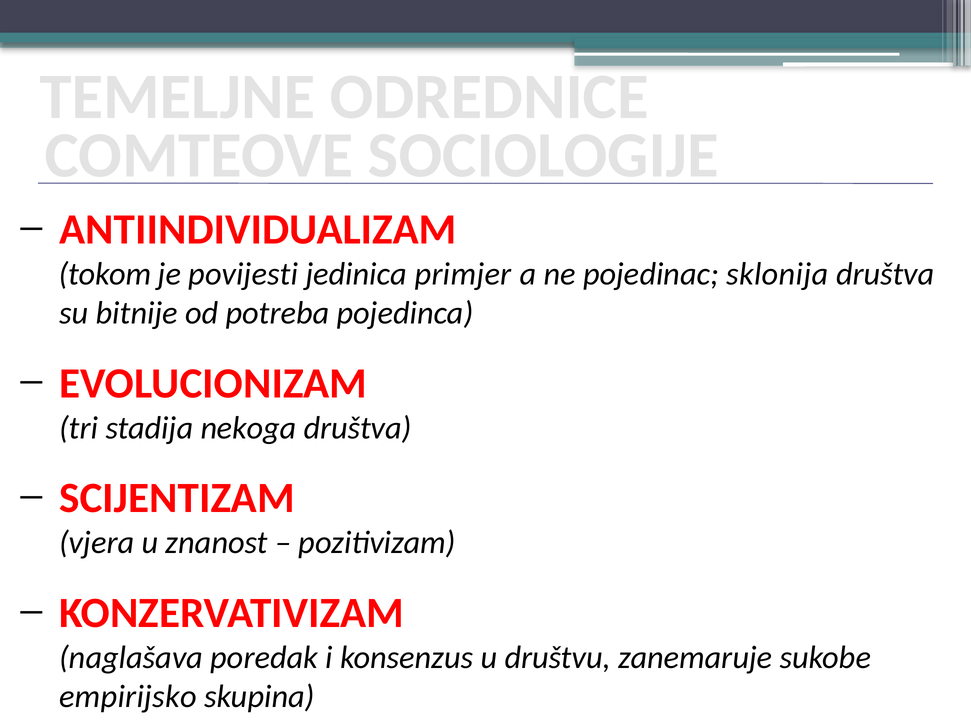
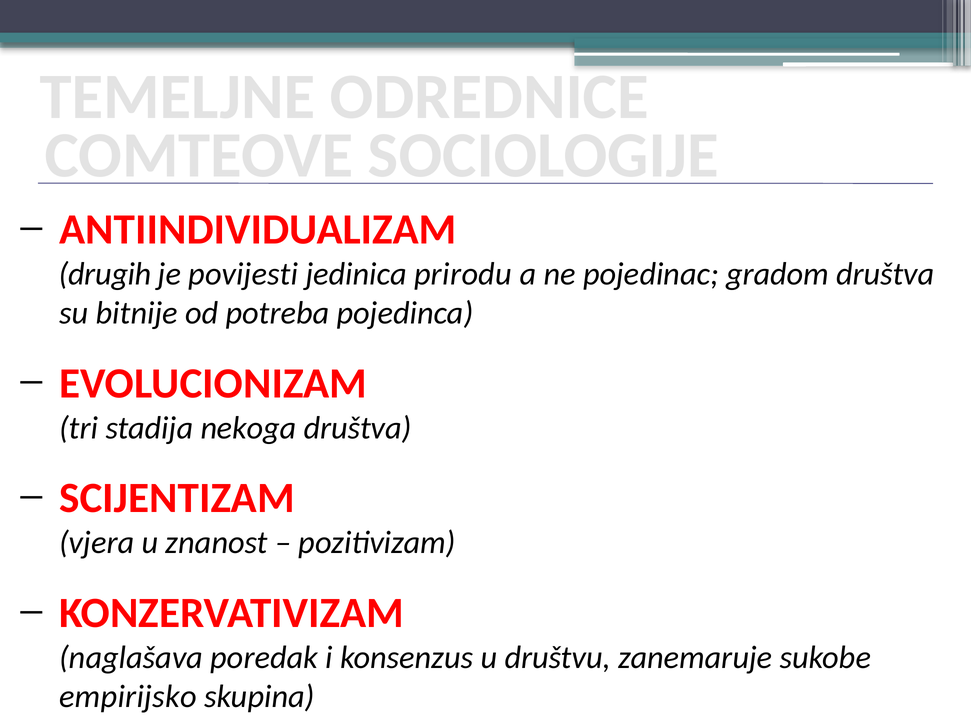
tokom: tokom -> drugih (105, 274)
primjer: primjer -> prirodu (463, 274)
sklonija: sklonija -> gradom (778, 274)
